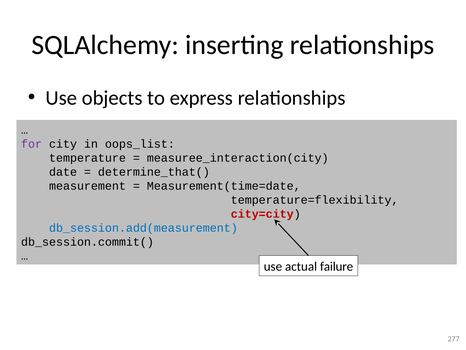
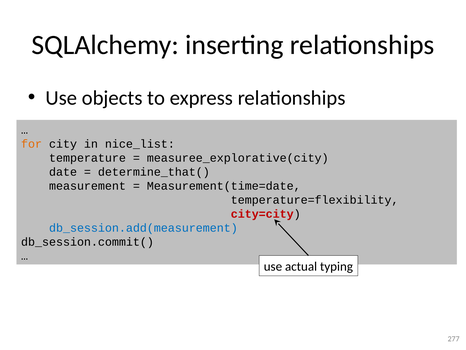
for colour: purple -> orange (32, 144)
oops_list: oops_list -> nice_list (140, 144)
measuree_interaction(city: measuree_interaction(city -> measuree_explorative(city (238, 158)
failure: failure -> typing (336, 266)
